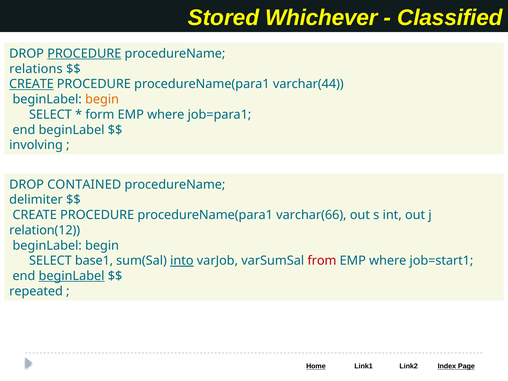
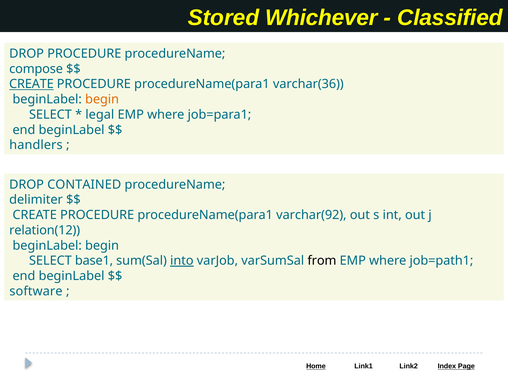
PROCEDURE underline: present -> none (84, 54)
relations: relations -> compose (36, 69)
varchar(44: varchar(44 -> varchar(36 (308, 84)
form: form -> legal (100, 115)
involving: involving -> handlers (36, 145)
varchar(66: varchar(66 -> varchar(92 (311, 215)
from colour: red -> black (322, 261)
job=start1: job=start1 -> job=path1 (441, 261)
beginLabel underline: present -> none (72, 276)
repeated: repeated -> software (36, 291)
